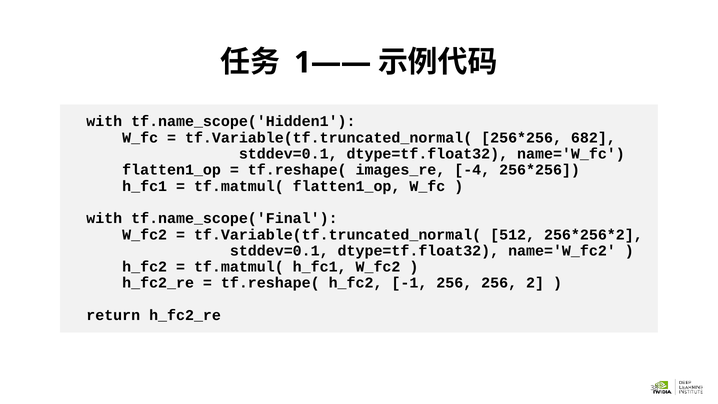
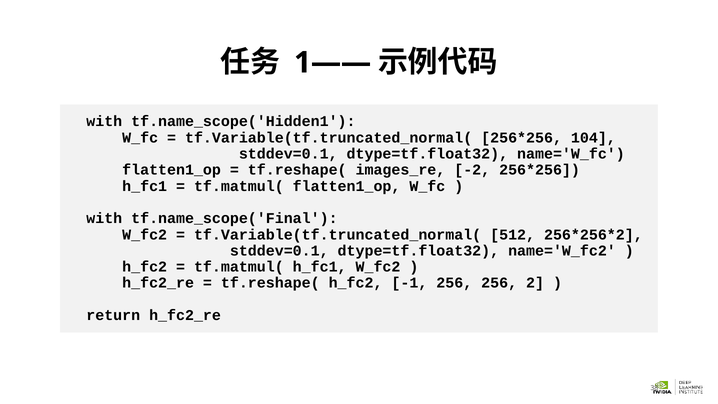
682: 682 -> 104 (593, 138)
-4: -4 -> -2 (472, 170)
